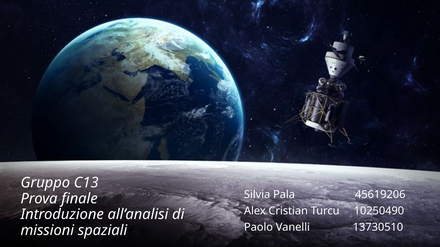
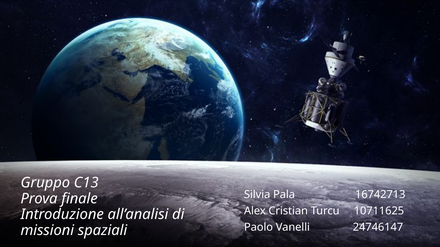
45619206: 45619206 -> 16742713 (380, 195)
10250490: 10250490 -> 10711625 (379, 211)
13730510: 13730510 -> 24746147 (378, 228)
